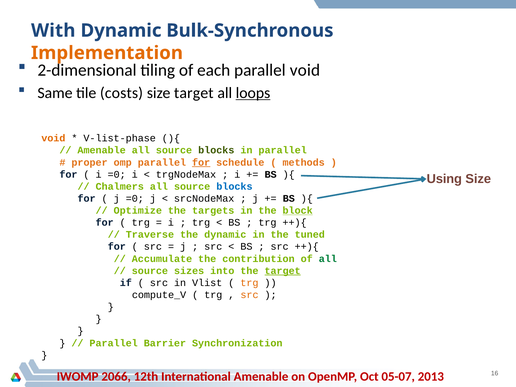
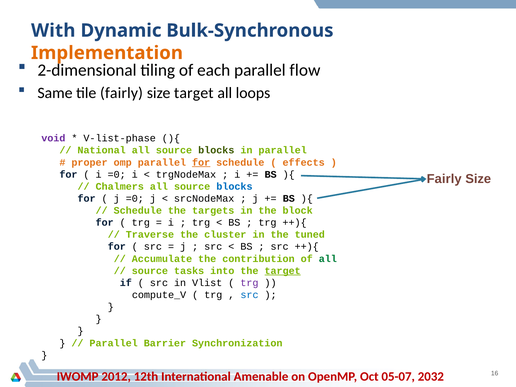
parallel void: void -> flow (305, 70)
tile costs: costs -> fairly (122, 93)
loops underline: present -> none (253, 93)
void colour: orange -> purple (53, 138)
Amenable: Amenable -> National (102, 150)
methods: methods -> effects (304, 162)
Using: Using -> Fairly (444, 179)
Optimize: Optimize -> Schedule (138, 211)
block underline: present -> none (298, 211)
the dynamic: dynamic -> cluster (225, 235)
sizes: sizes -> tasks (189, 271)
trg colour: orange -> purple (249, 283)
src colour: orange -> blue (249, 295)
2066: 2066 -> 2012 (116, 377)
2013: 2013 -> 2032 (431, 377)
